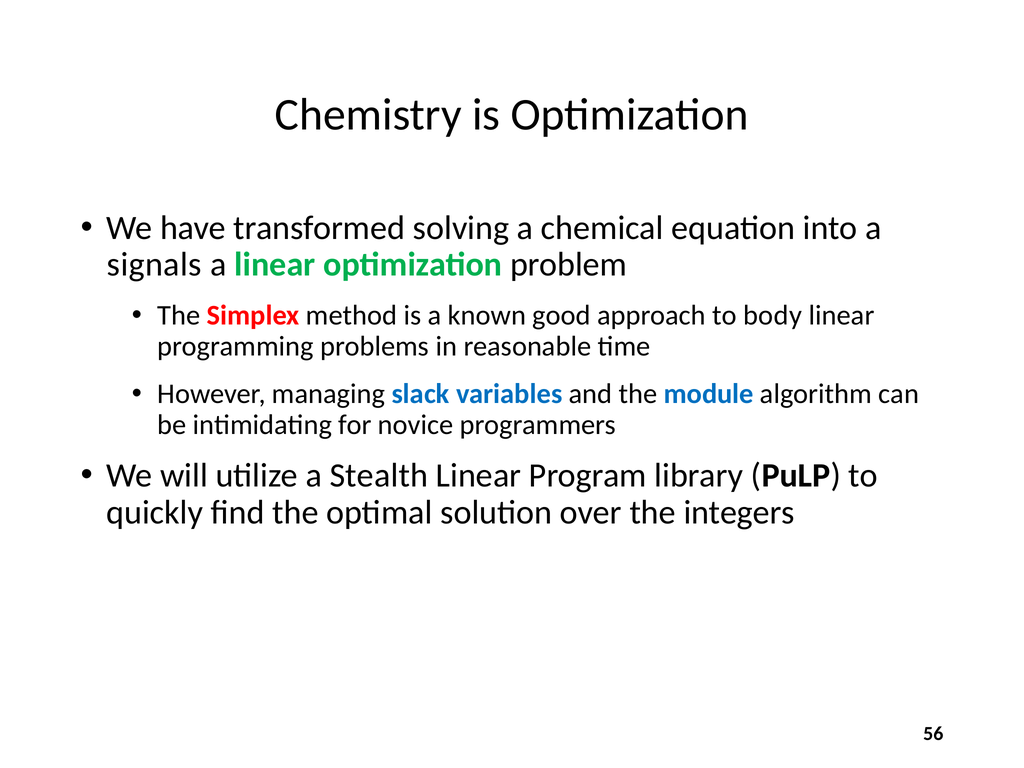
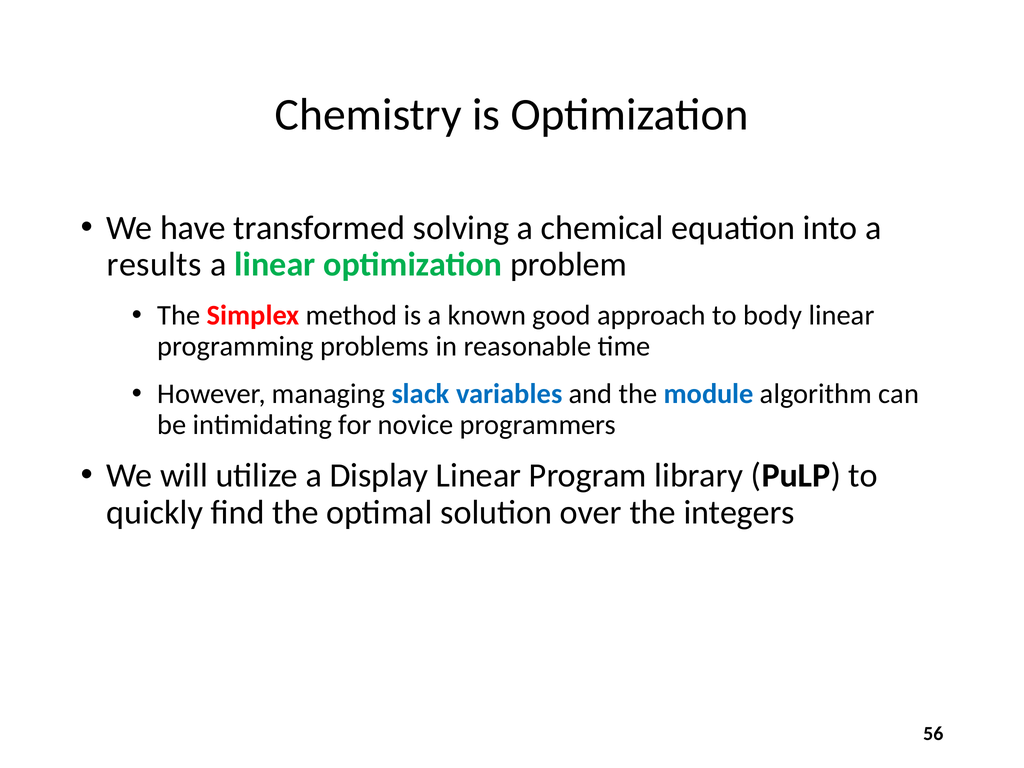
signals: signals -> results (154, 265)
Stealth: Stealth -> Display (379, 476)
